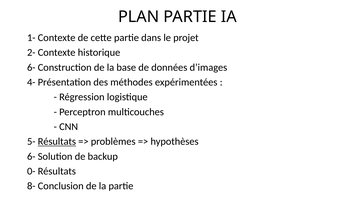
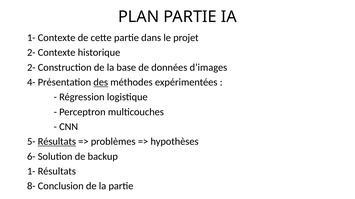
6-: 6- -> 2- (31, 68)
des underline: none -> present (101, 83)
0-: 0- -> 1- (31, 172)
